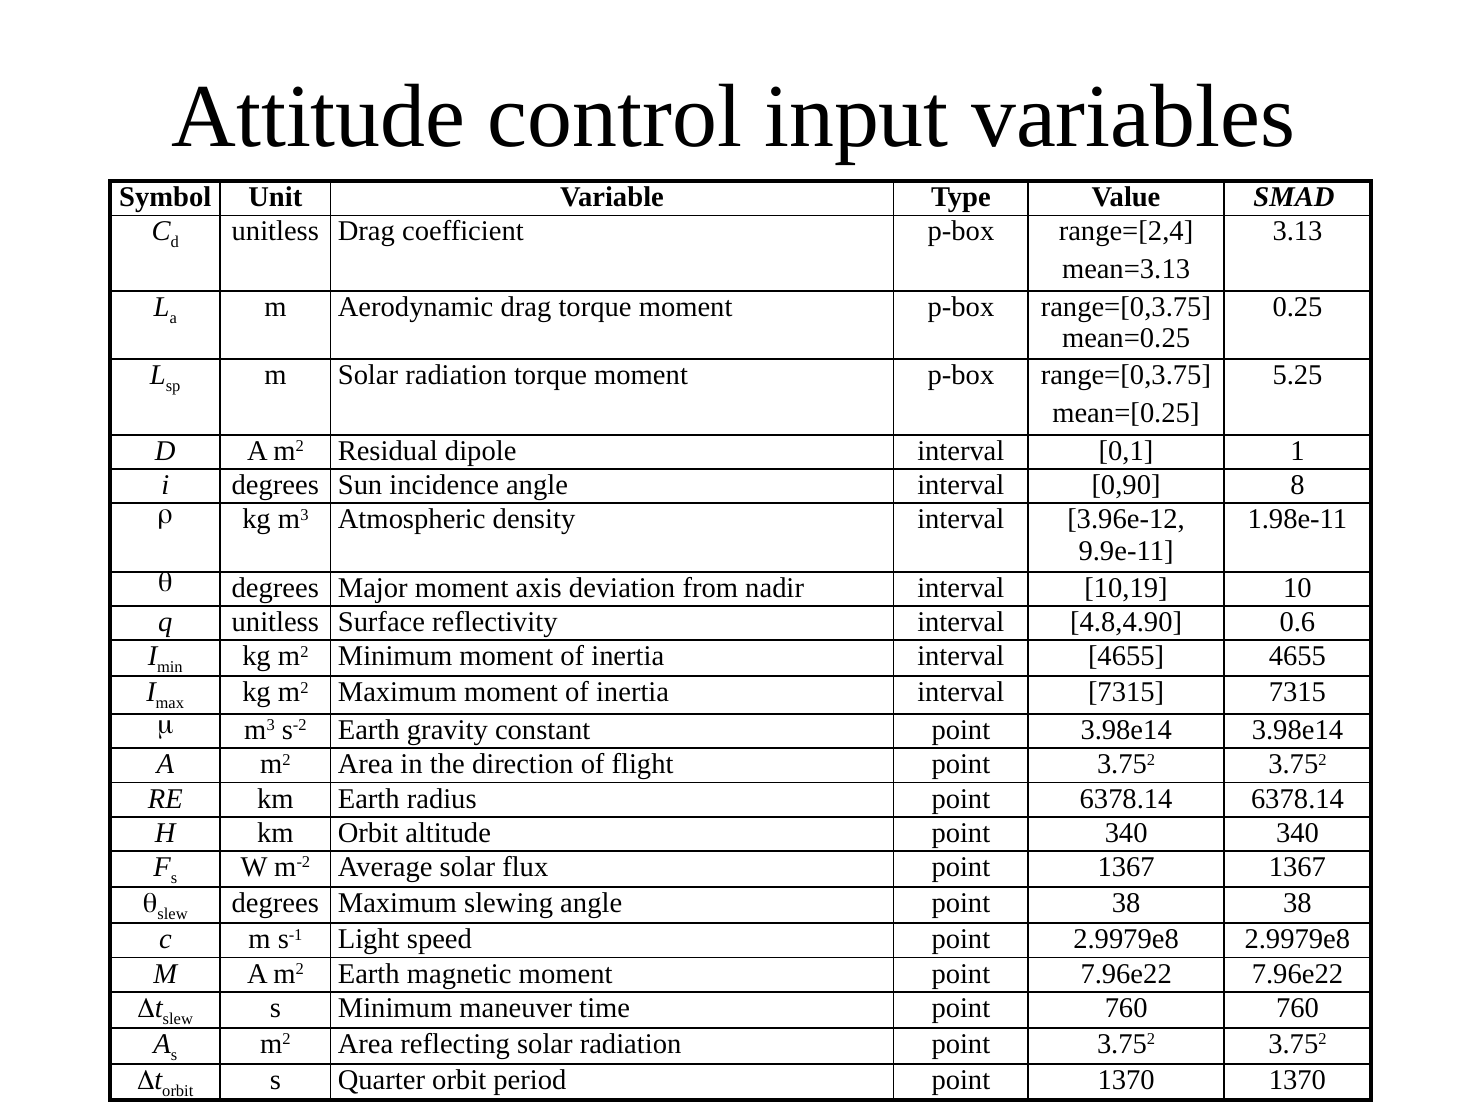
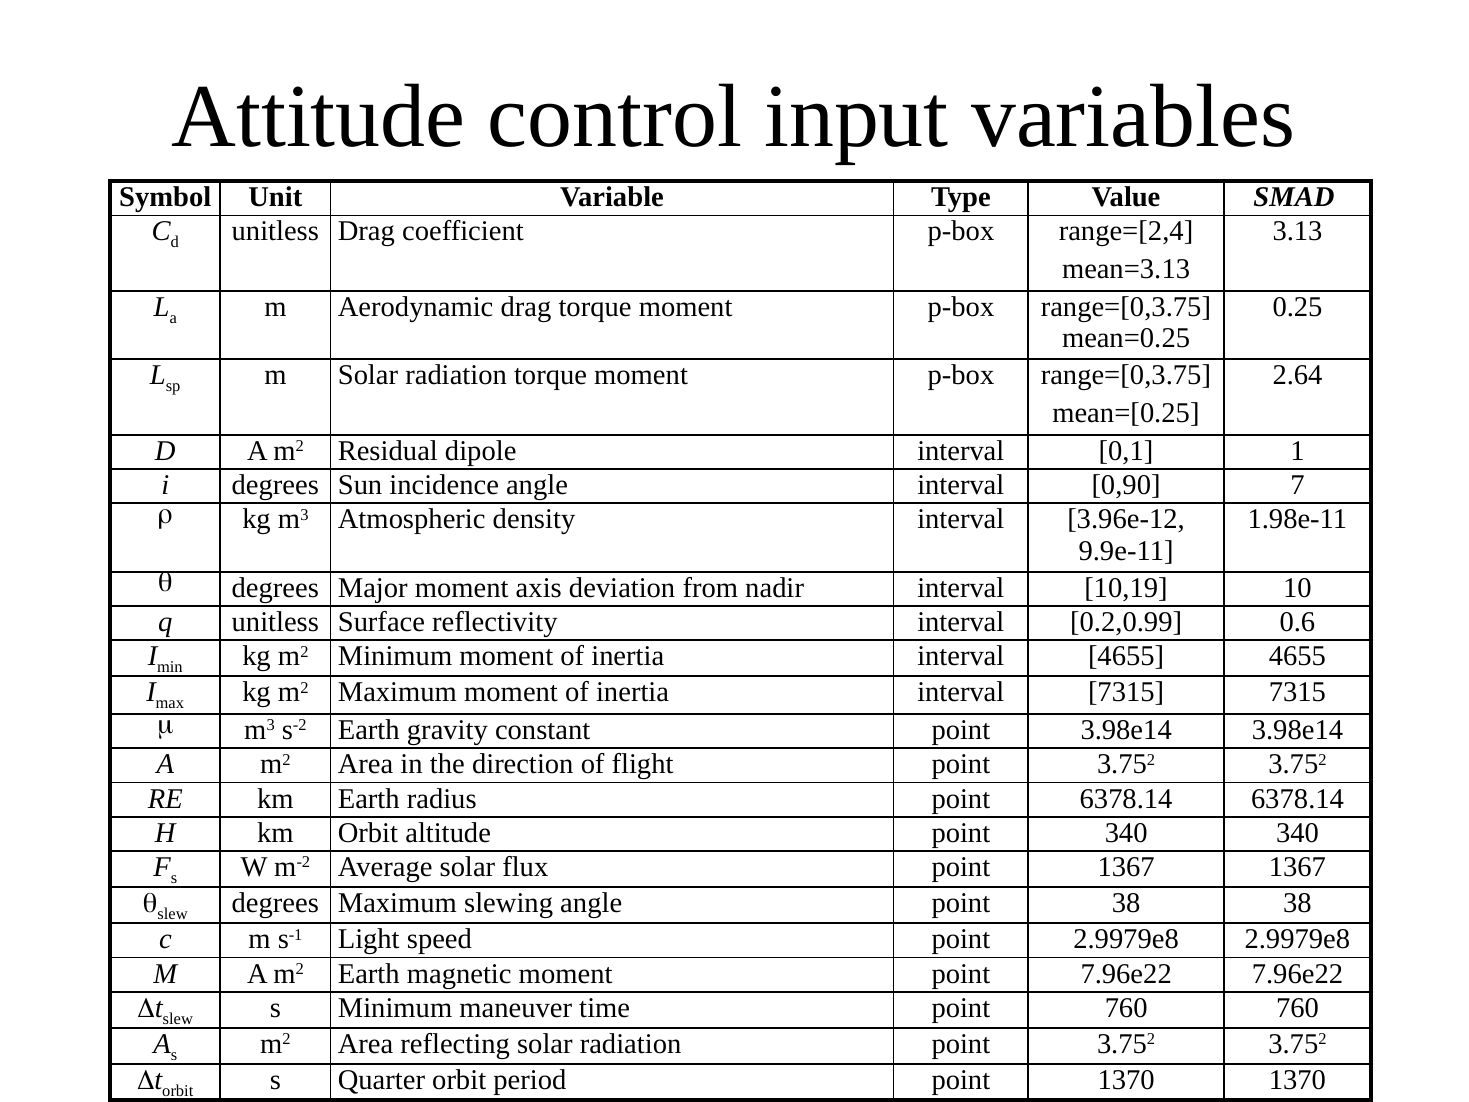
5.25: 5.25 -> 2.64 (1298, 375)
8: 8 -> 7 (1298, 485)
4.8,4.90: 4.8,4.90 -> 0.2,0.99 (1126, 622)
